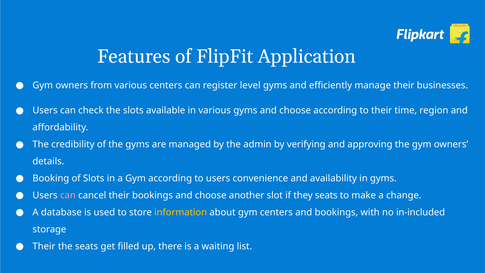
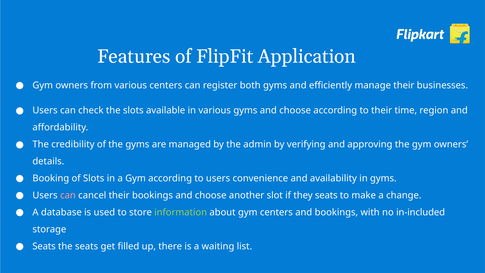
level: level -> both (250, 85)
information colour: yellow -> light green (181, 212)
Their: Their -> Seats (44, 246)
